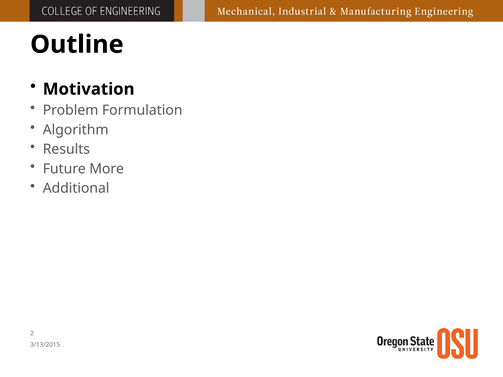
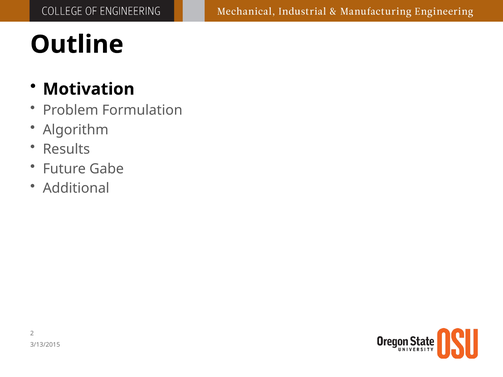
More: More -> Gabe (107, 169)
